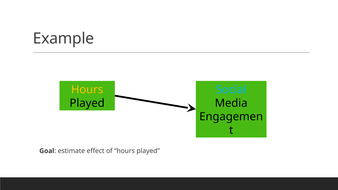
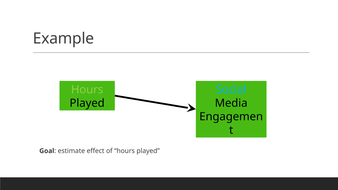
Hours colour: yellow -> light green (87, 90)
